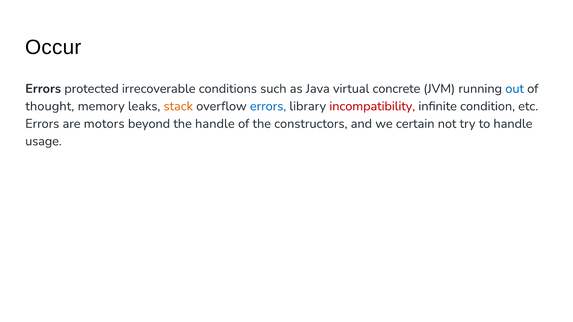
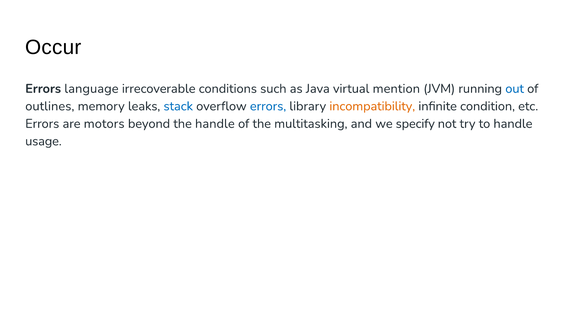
protected: protected -> language (91, 89)
concrete: concrete -> mention (396, 89)
thought: thought -> outlines (50, 106)
stack colour: orange -> blue (178, 106)
incompatibility colour: red -> orange (372, 106)
constructors: constructors -> multitasking (311, 124)
certain: certain -> specify (415, 124)
